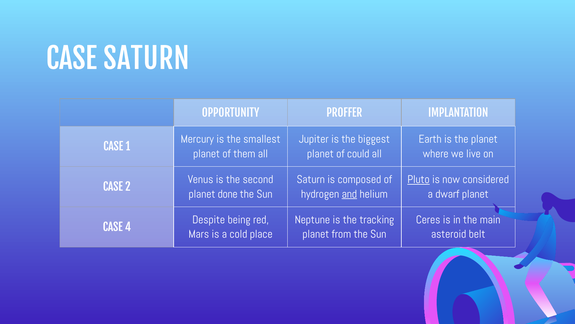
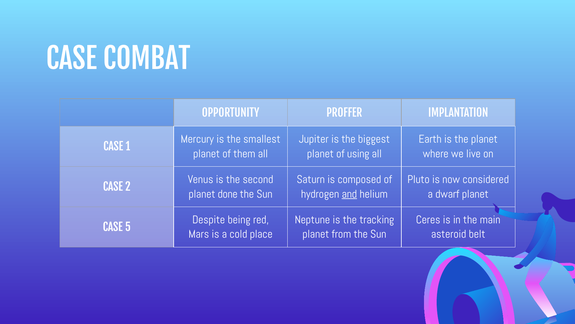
CASE SATURN: SATURN -> COMBAT (147, 60)
could: could -> using (358, 153)
Pluto underline: present -> none (418, 179)
4: 4 -> 5 (128, 227)
